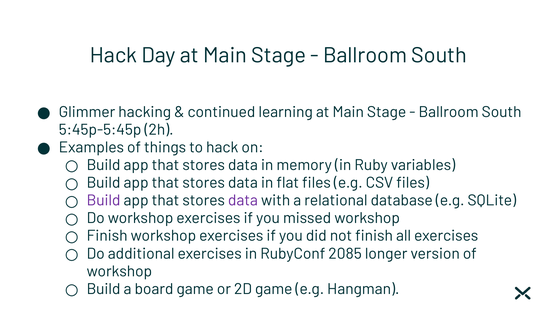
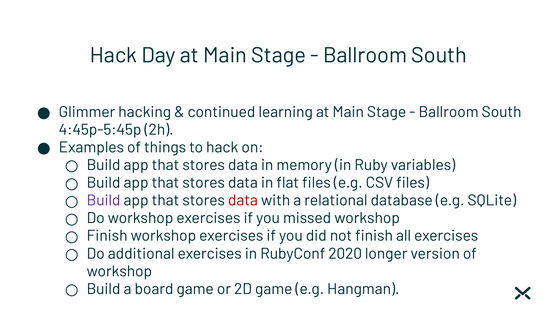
5:45p-5:45p: 5:45p-5:45p -> 4:45p-5:45p (100, 130)
data colour: purple -> red (243, 200)
2085: 2085 -> 2020 (345, 253)
